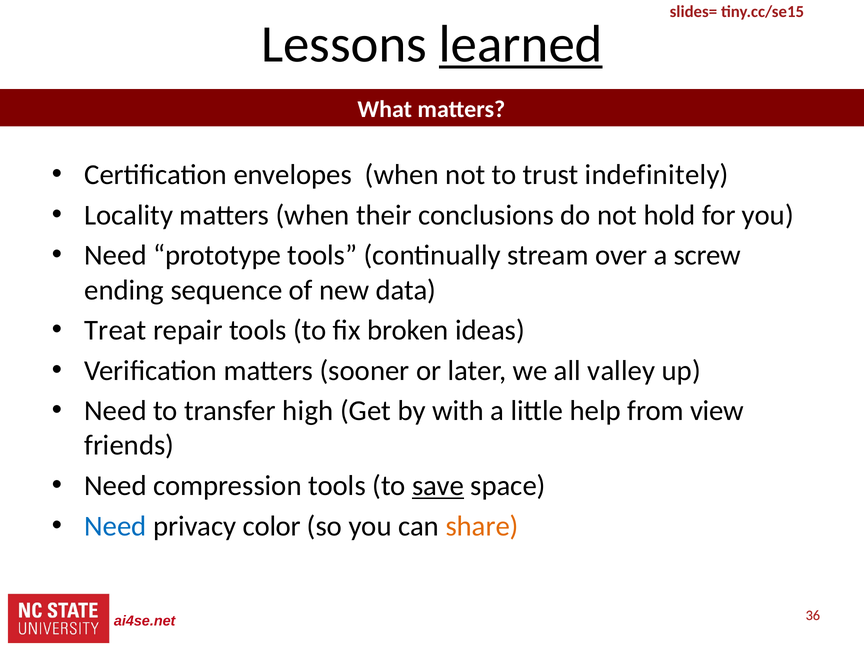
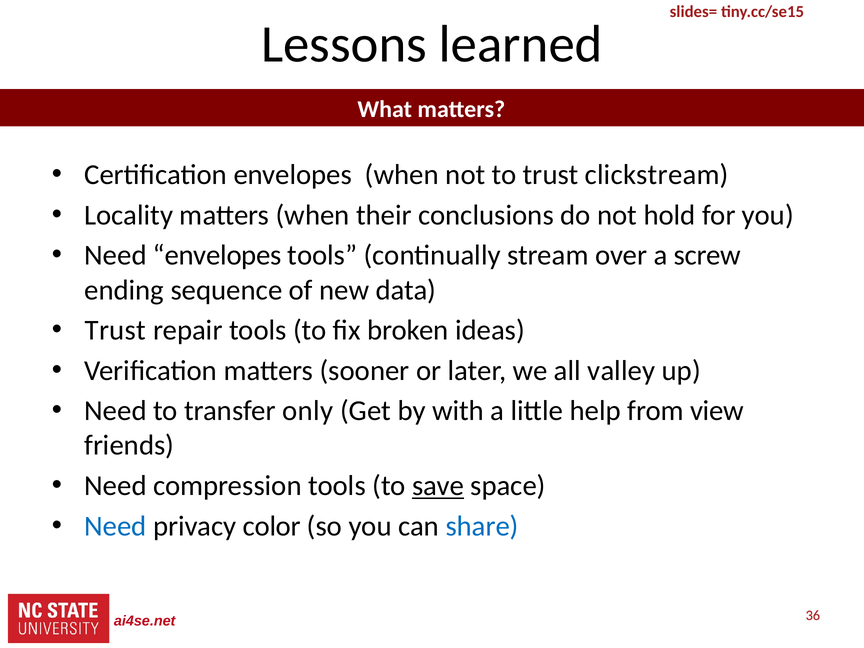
learned underline: present -> none (521, 44)
indefinitely: indefinitely -> clickstream (657, 175)
Need prototype: prototype -> envelopes (217, 255)
Treat: Treat -> Trust (115, 330)
high: high -> only (308, 411)
share colour: orange -> blue (482, 526)
